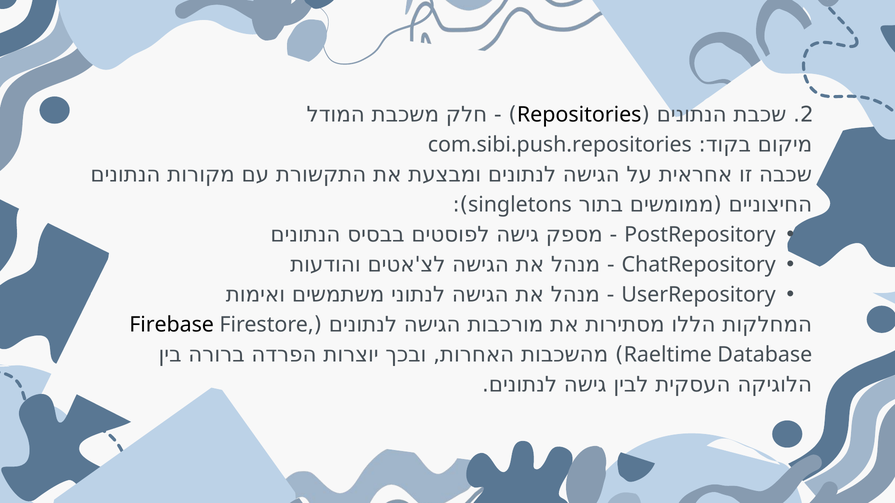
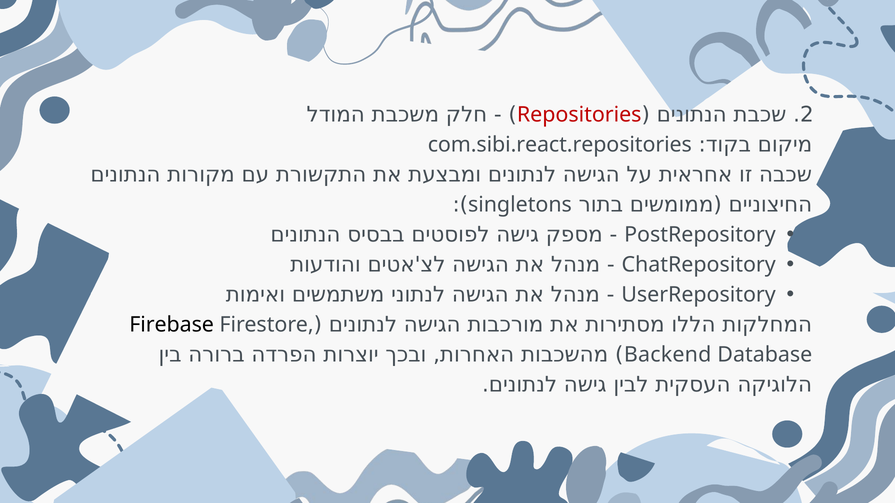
Repositories colour: black -> red (579, 115)
com.sibi.push.repositories: com.sibi.push.repositories -> com.sibi.react.repositories (560, 145)
Raeltime: Raeltime -> Backend (668, 355)
